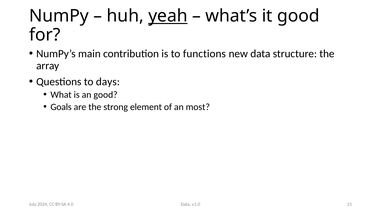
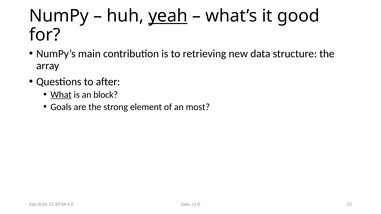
functions: functions -> retrieving (204, 54)
days: days -> after (108, 82)
What underline: none -> present (61, 95)
an good: good -> block (106, 95)
